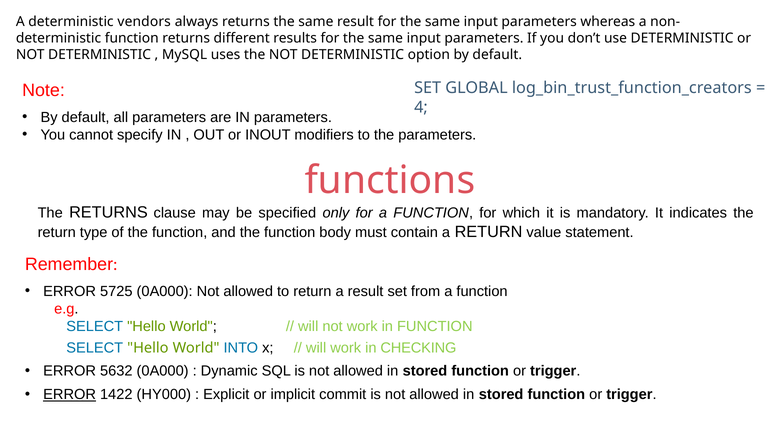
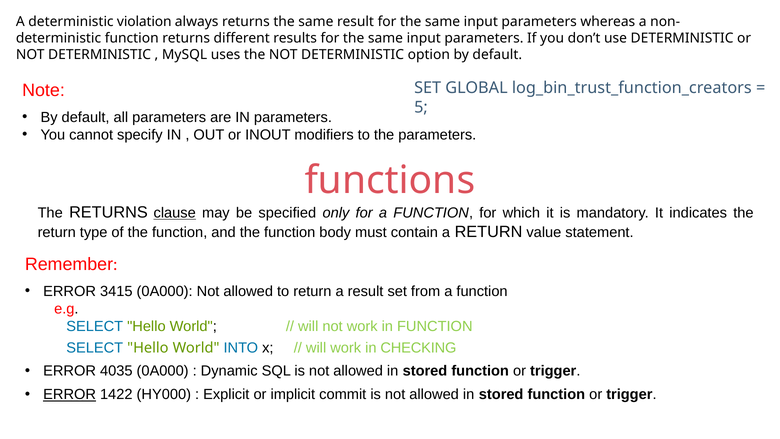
vendors: vendors -> violation (144, 22)
4: 4 -> 5 (421, 107)
clause underline: none -> present (175, 213)
5725: 5725 -> 3415 (116, 291)
5632: 5632 -> 4035 (116, 371)
